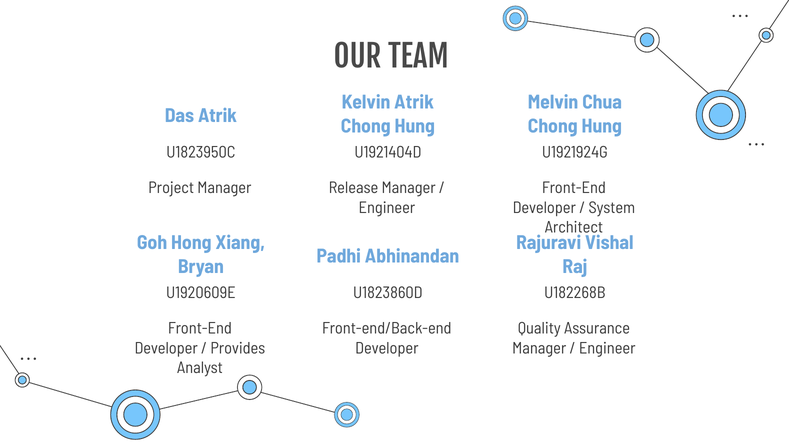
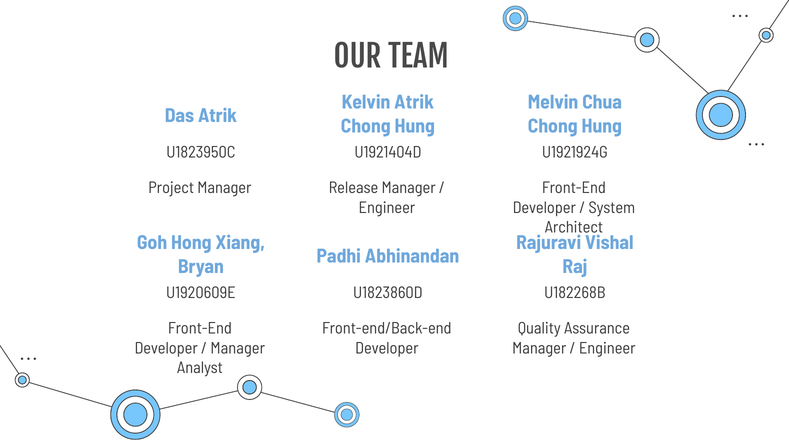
Provides: Provides -> Manager (238, 348)
